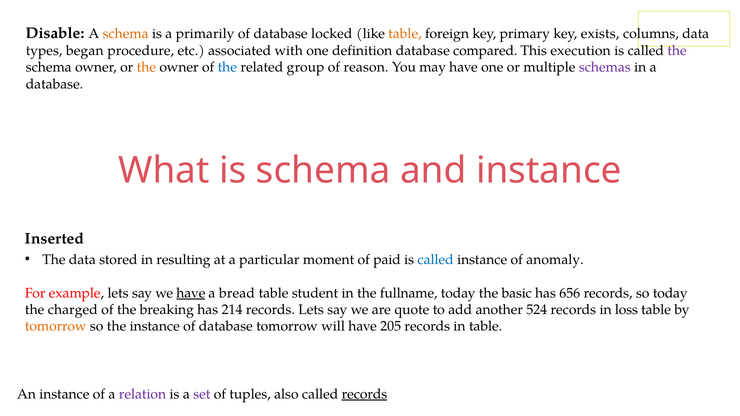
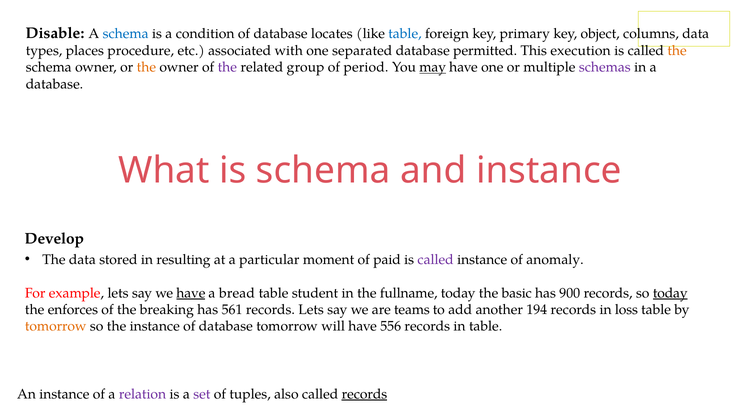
schema colour: orange -> blue (126, 34)
primarily: primarily -> condition (205, 34)
locked: locked -> locates (332, 34)
table colour: orange -> blue (405, 34)
exists: exists -> object (600, 34)
began: began -> places (85, 51)
definition: definition -> separated (362, 51)
compared: compared -> permitted (485, 51)
the colour: purple -> orange (677, 51)
the colour: blue -> purple (227, 67)
reason: reason -> period (366, 67)
may underline: none -> present (433, 67)
Inserted: Inserted -> Develop (55, 239)
called colour: blue -> purple (436, 260)
656: 656 -> 900 (570, 293)
today underline: none -> present (670, 293)
charged: charged -> enforces (73, 310)
214: 214 -> 561 (232, 310)
quote: quote -> teams (412, 310)
524: 524 -> 194 (537, 310)
205: 205 -> 556 (391, 326)
